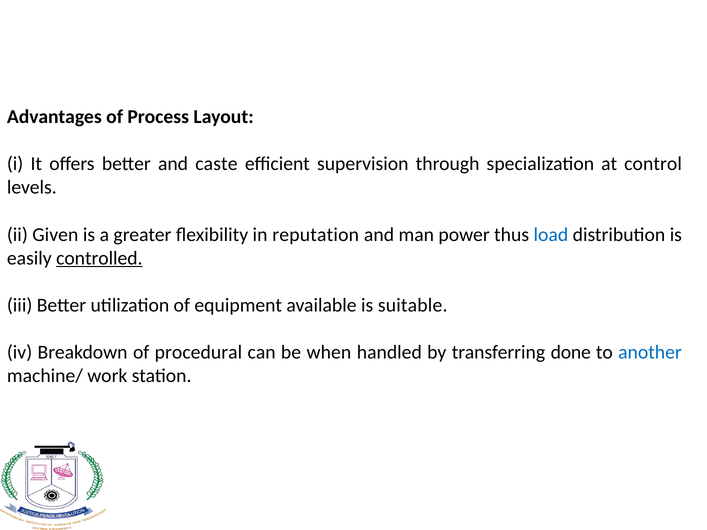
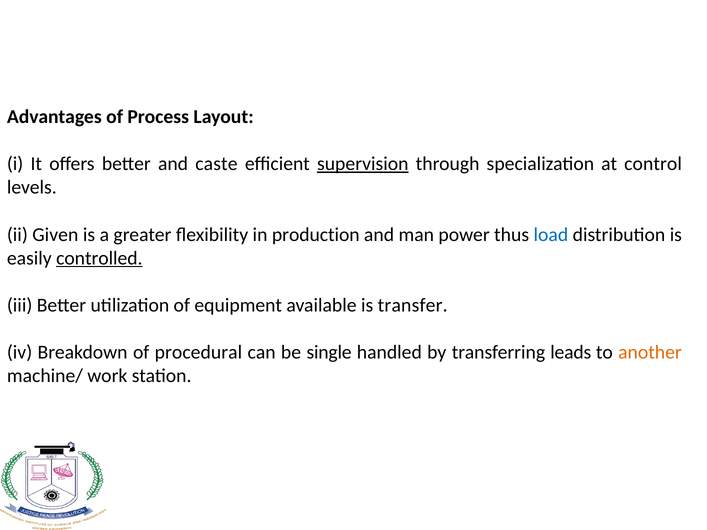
supervision underline: none -> present (363, 164)
reputation: reputation -> production (316, 235)
suitable: suitable -> transfer (413, 305)
when: when -> single (329, 353)
done: done -> leads (571, 353)
another colour: blue -> orange (650, 353)
